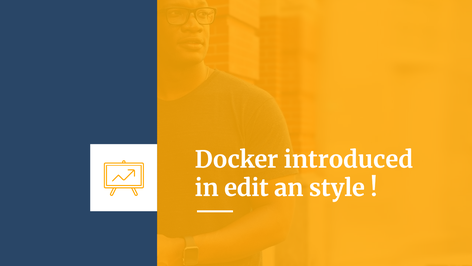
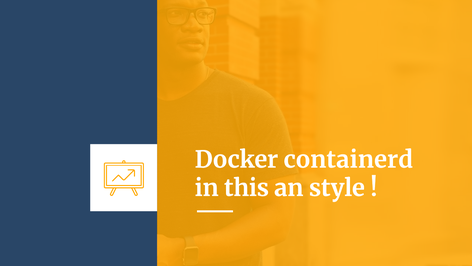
introduced: introduced -> containerd (348, 160)
edit: edit -> this (247, 188)
